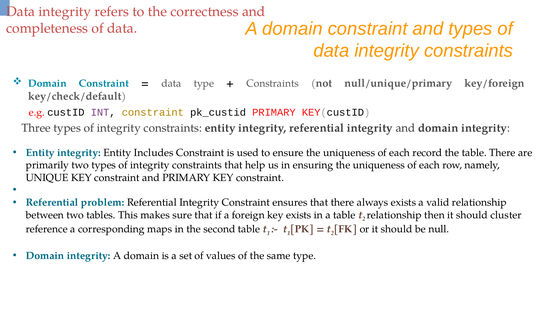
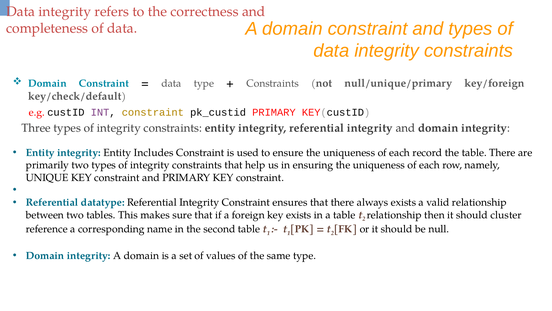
problem: problem -> datatype (103, 202)
maps: maps -> name (160, 229)
